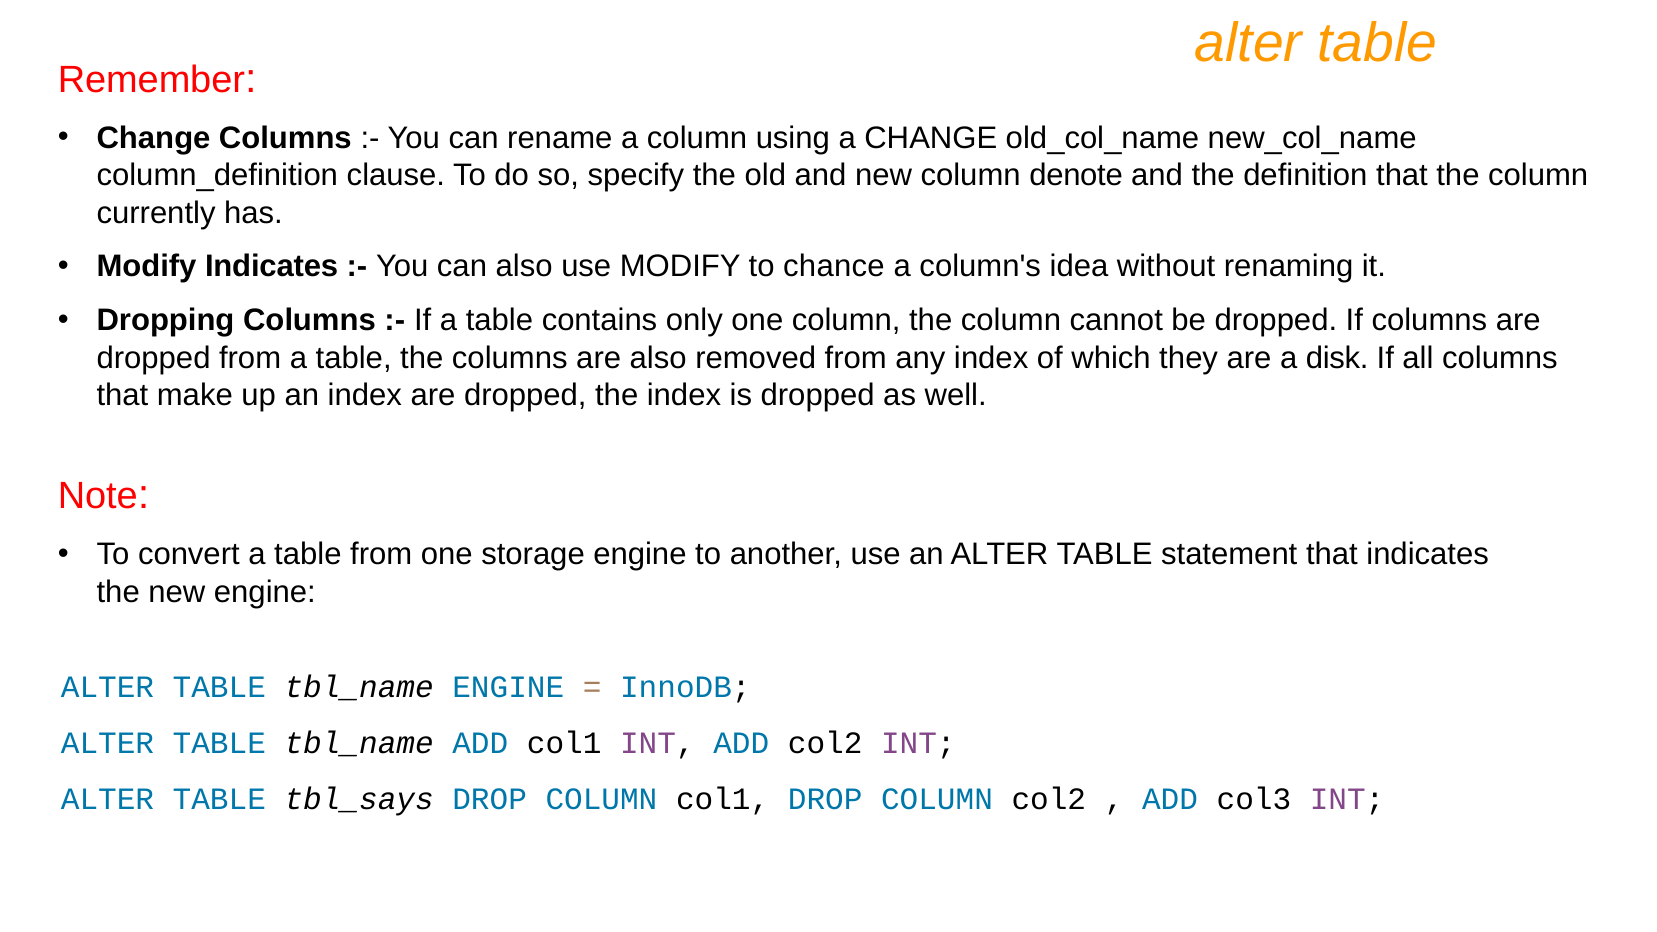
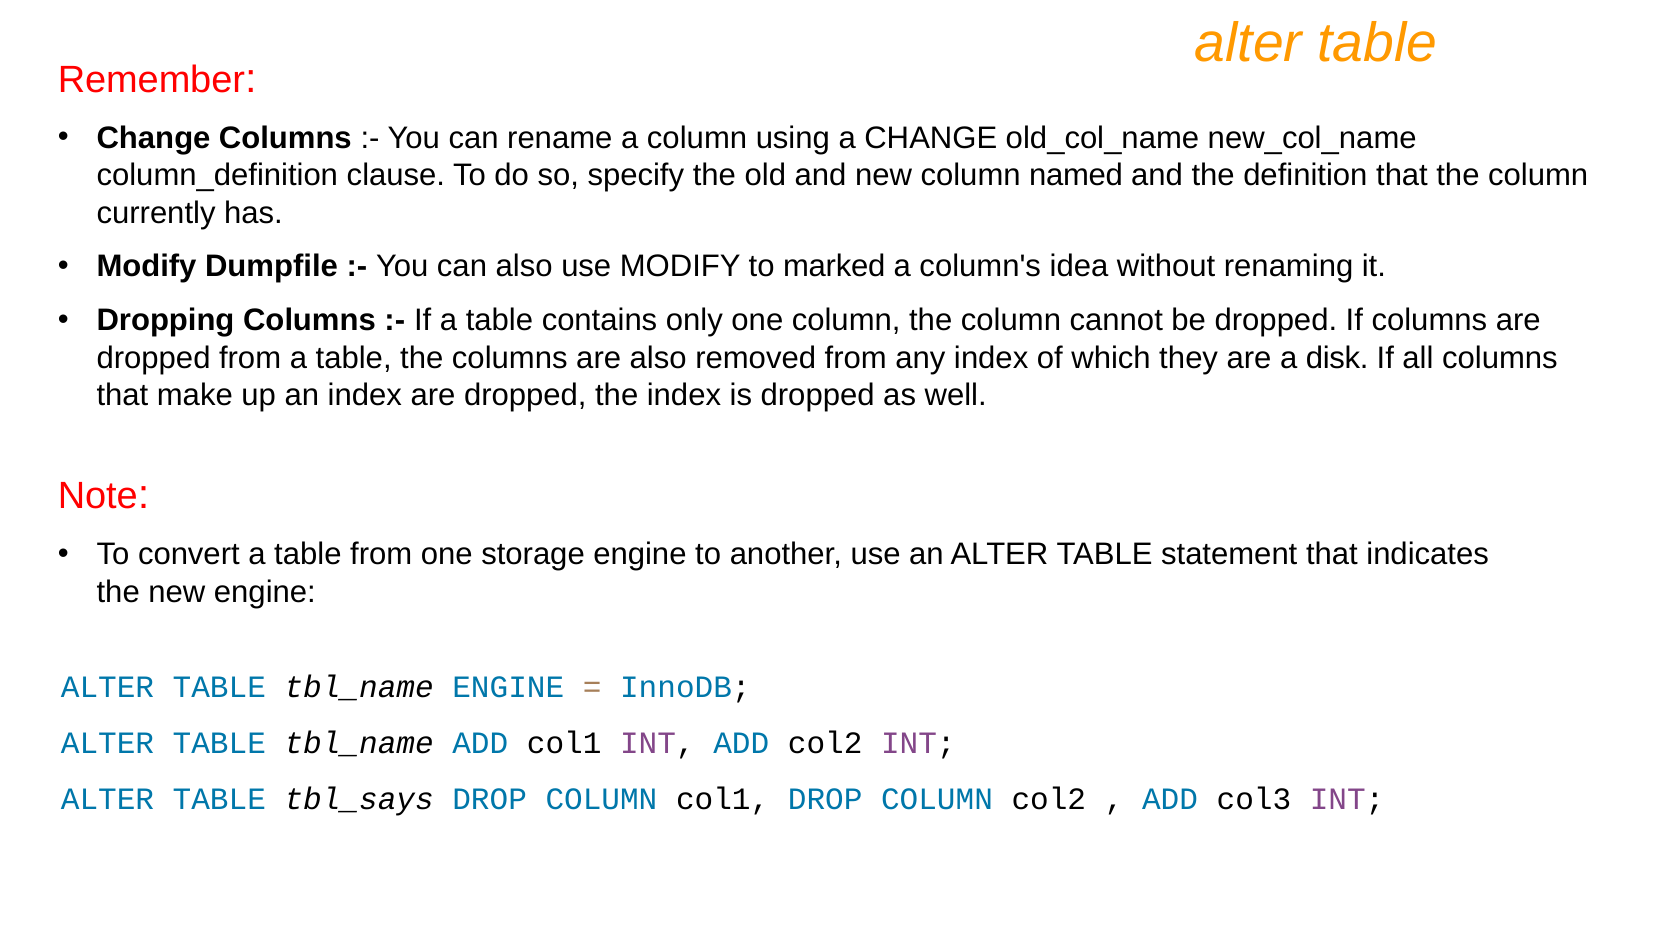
denote: denote -> named (1076, 176)
Modify Indicates: Indicates -> Dumpfile (272, 267)
chance: chance -> marked (834, 267)
